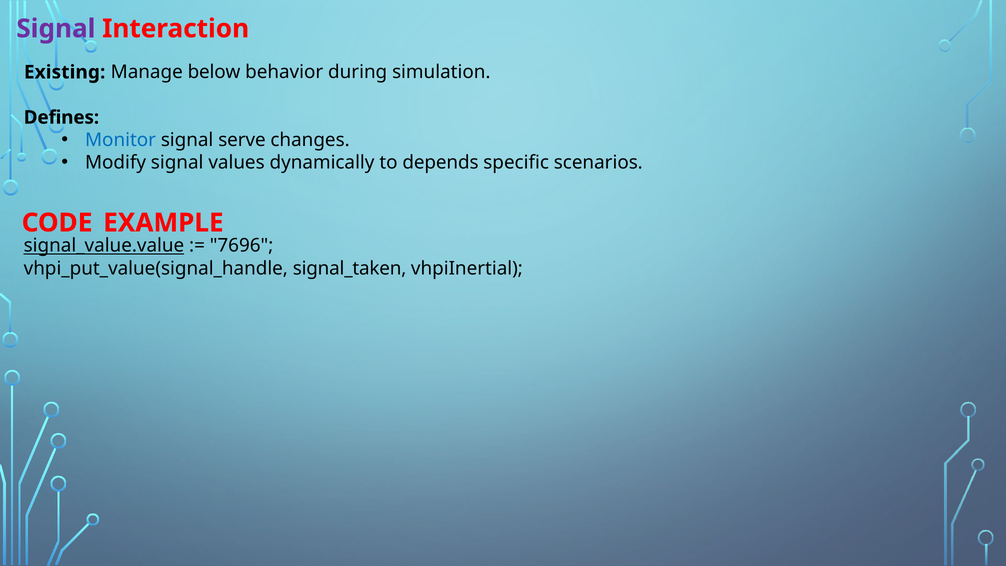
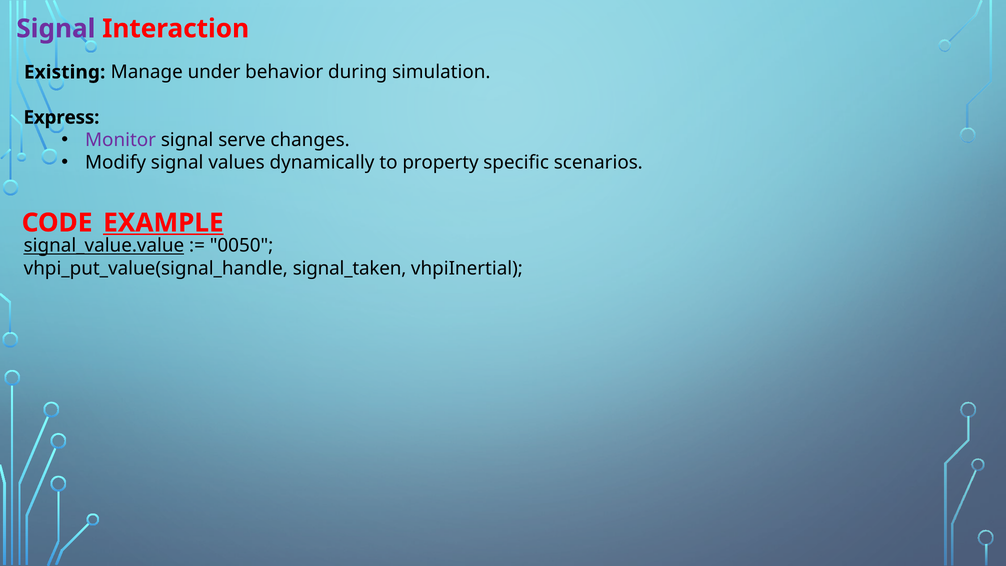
below: below -> under (214, 72)
Defines: Defines -> Express (61, 117)
Monitor colour: blue -> purple (121, 140)
depends: depends -> property (441, 163)
EXAMPLE underline: none -> present (163, 223)
7696: 7696 -> 0050 (242, 246)
